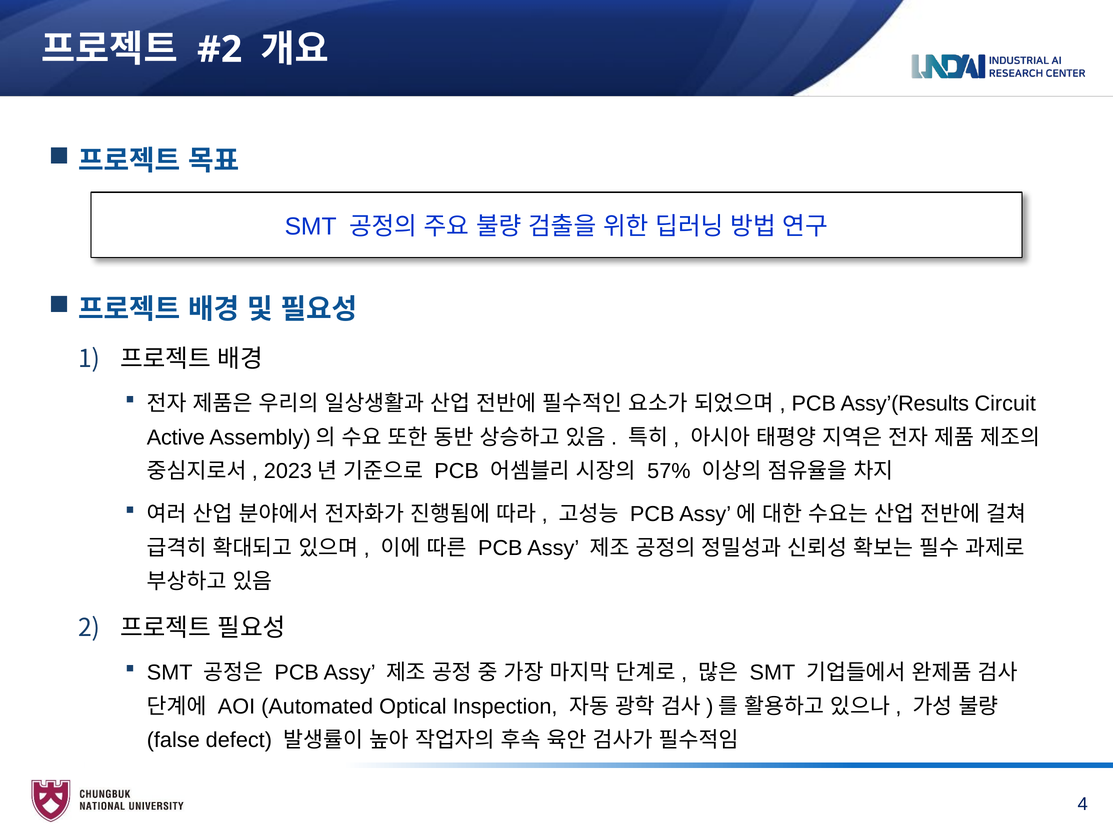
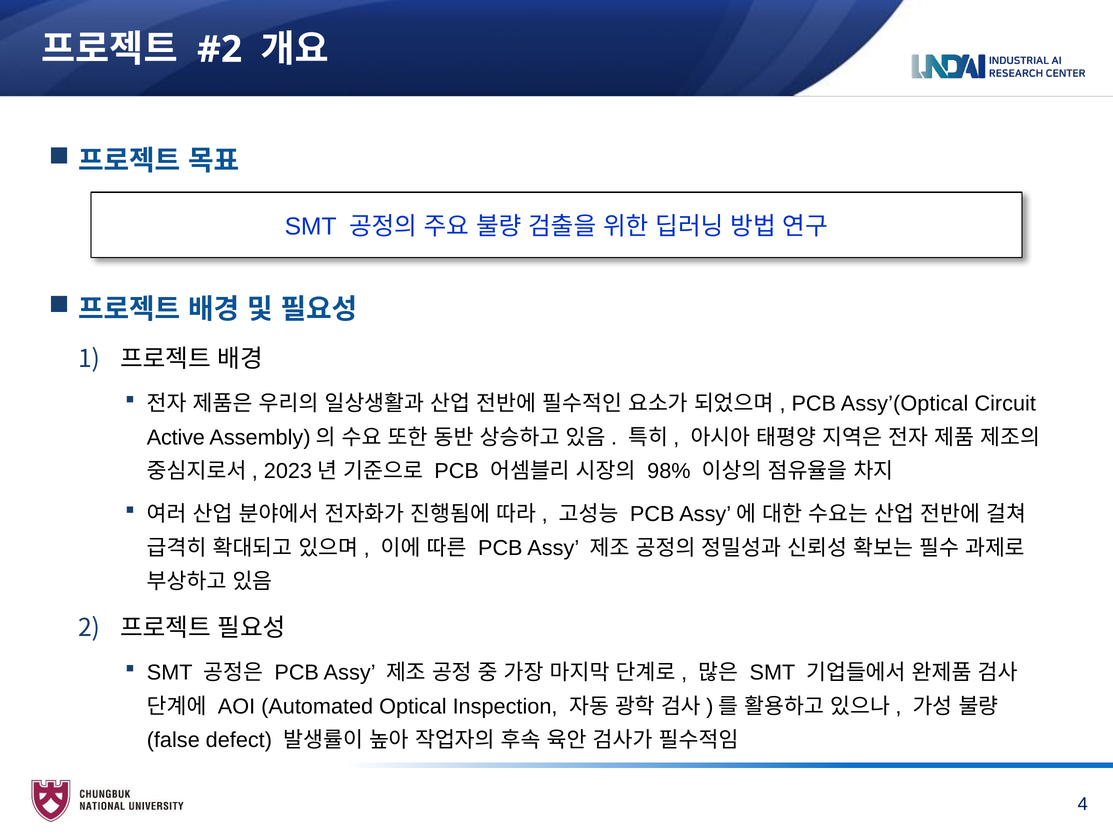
Assy’(Results: Assy’(Results -> Assy’(Optical (905, 404)
57%: 57% -> 98% (669, 471)
